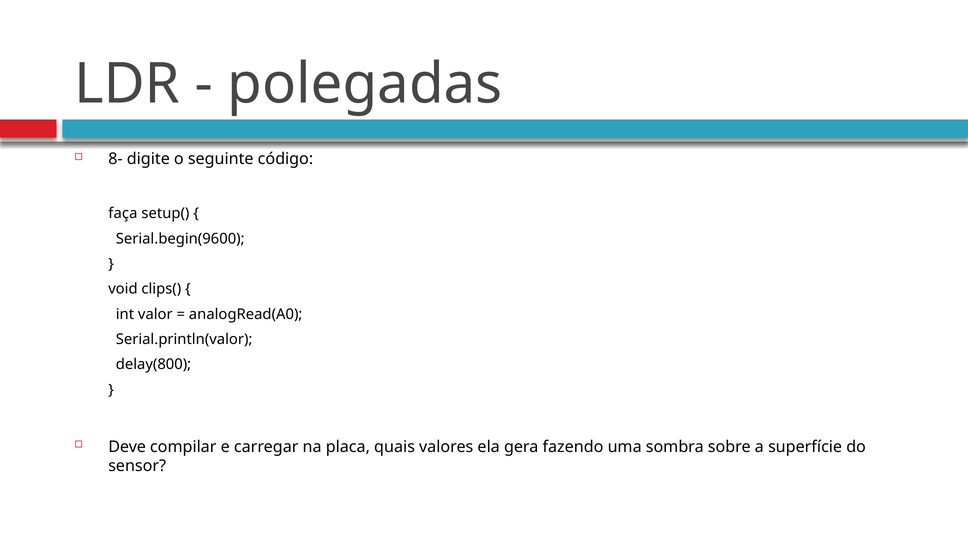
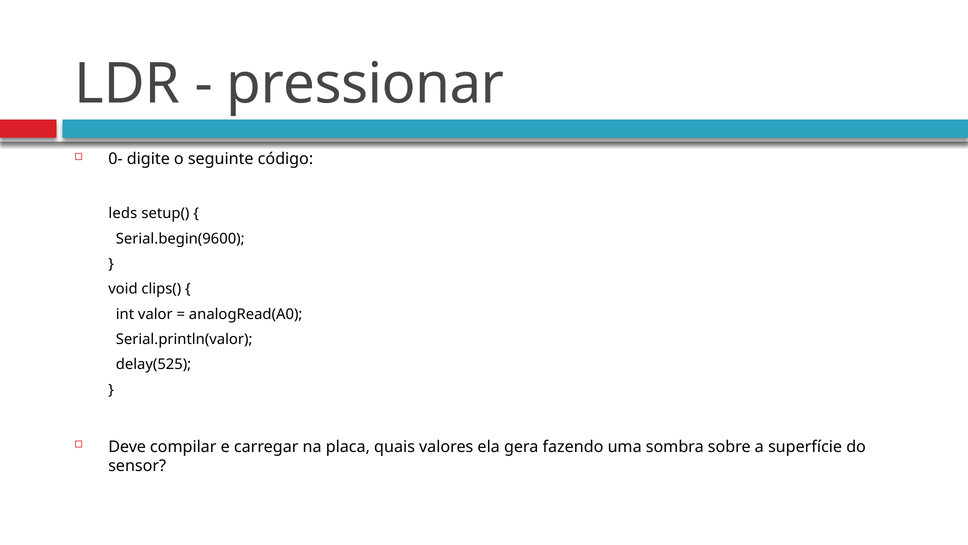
polegadas: polegadas -> pressionar (365, 84)
8-: 8- -> 0- (115, 159)
faça: faça -> leds (123, 213)
delay(800: delay(800 -> delay(525 (154, 364)
